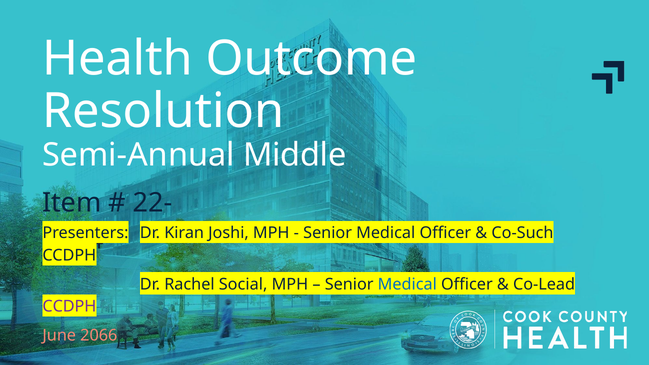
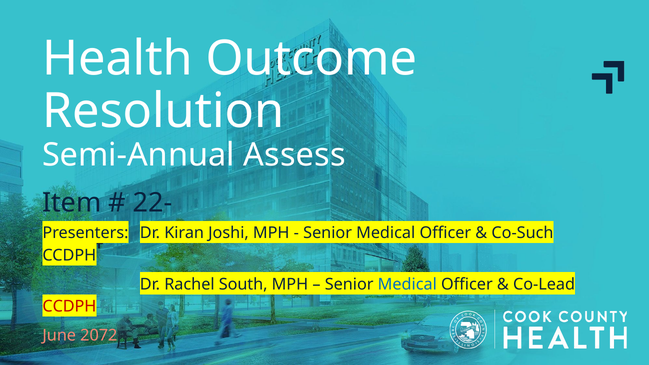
Middle: Middle -> Assess (294, 155)
Social: Social -> South (243, 284)
CCDPH colour: purple -> red (69, 306)
2066: 2066 -> 2072 (99, 335)
